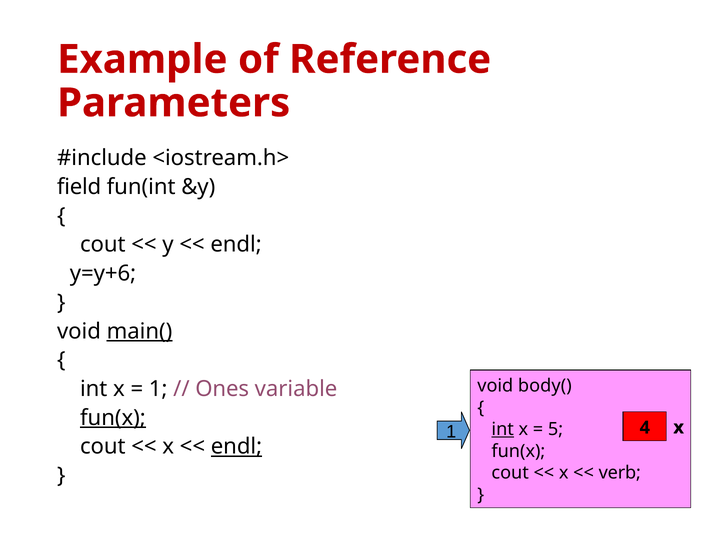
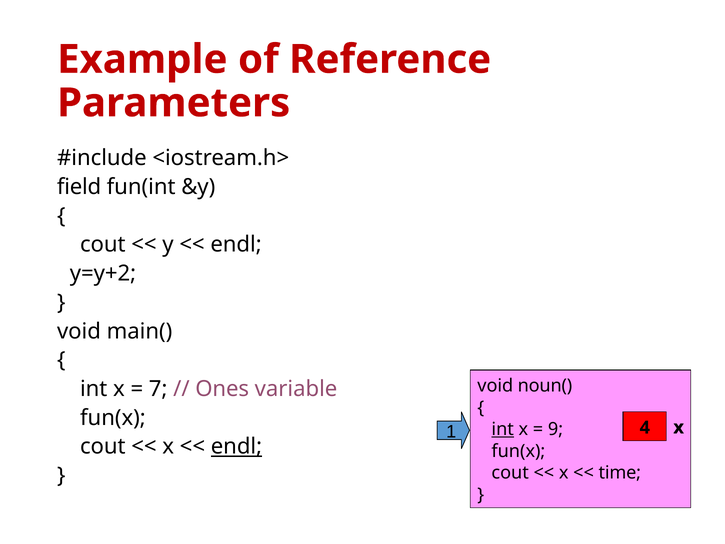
y=y+6: y=y+6 -> y=y+2 (103, 273)
main( underline: present -> none (140, 331)
body(: body( -> noun( (545, 386)
1: 1 -> 7 (158, 389)
fun(x underline: present -> none (113, 418)
5: 5 -> 9 (556, 429)
verb: verb -> time (620, 473)
